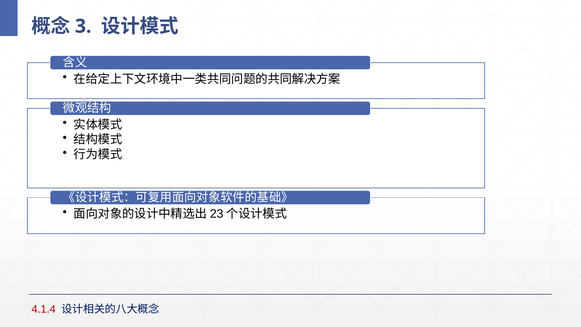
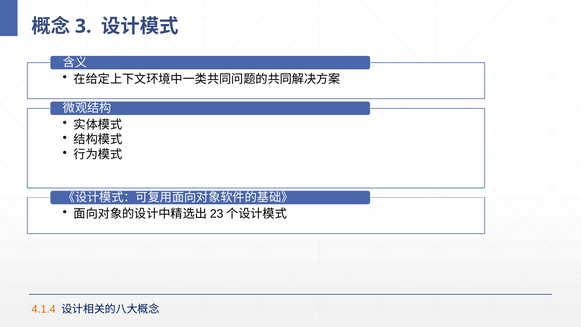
4.1.4 colour: red -> orange (44, 309)
